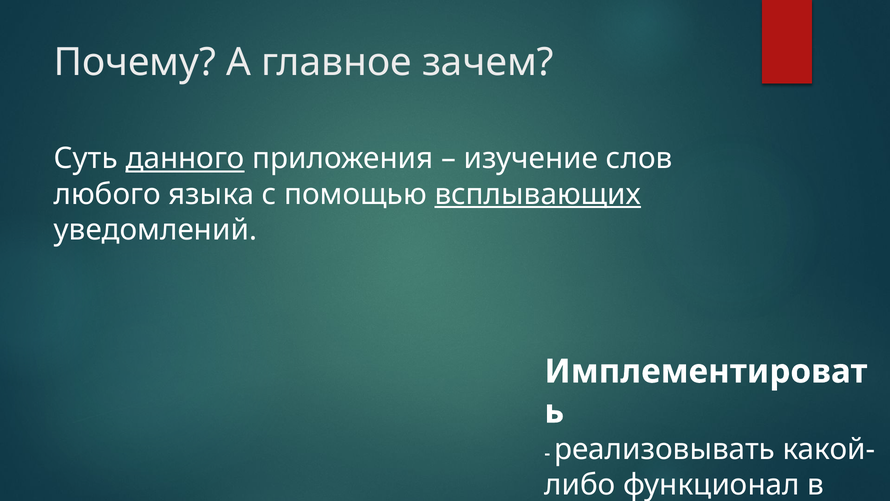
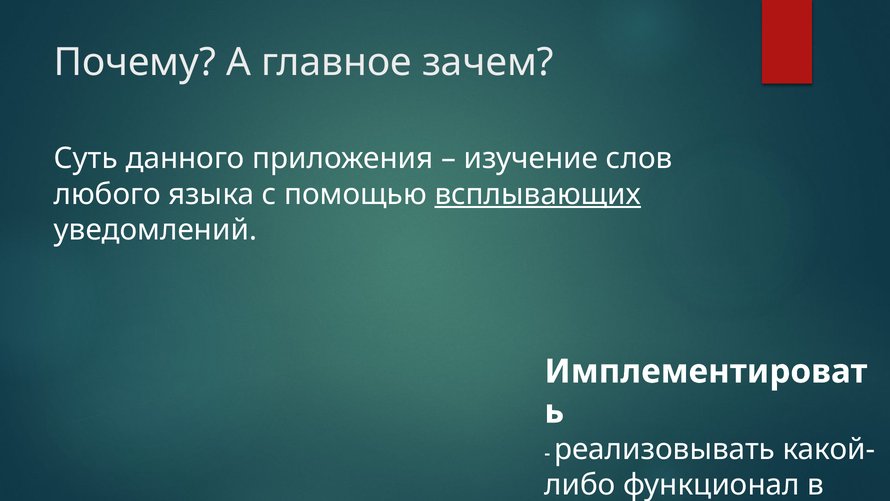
данного underline: present -> none (185, 159)
